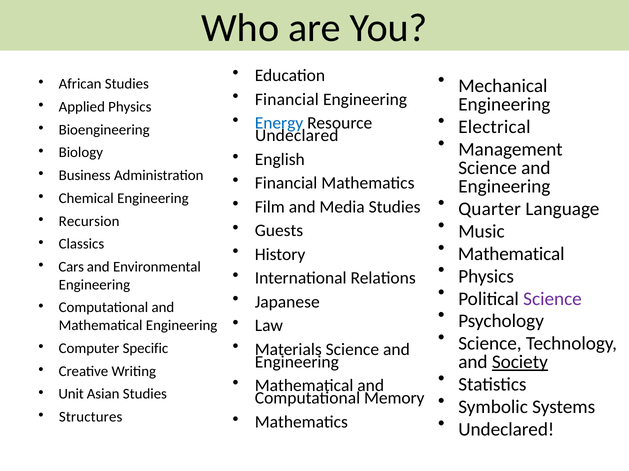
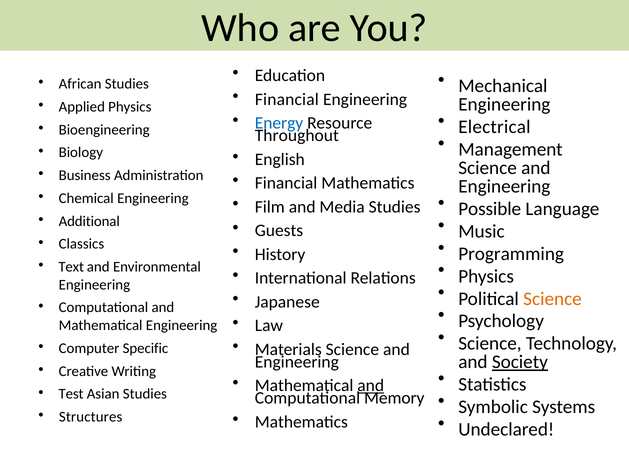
Undeclared: Undeclared -> Throughout (297, 136)
Quarter: Quarter -> Possible (490, 209)
Recursion: Recursion -> Additional (89, 222)
Mathematical: Mathematical -> Programming (511, 254)
Cars: Cars -> Text (71, 267)
Science colour: purple -> orange (553, 299)
and underline: none -> present (371, 386)
Unit: Unit -> Test (71, 395)
